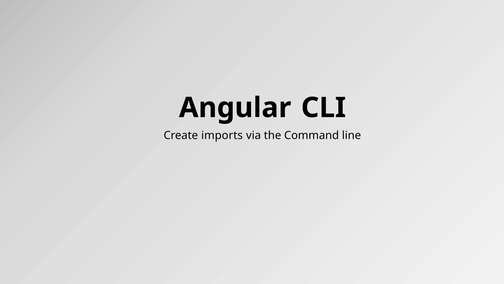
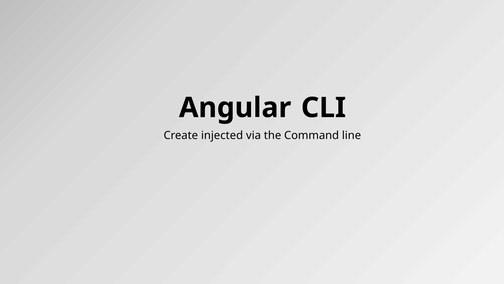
imports: imports -> injected (222, 135)
